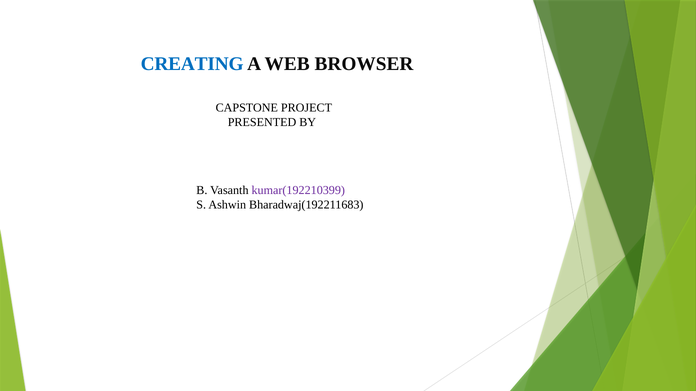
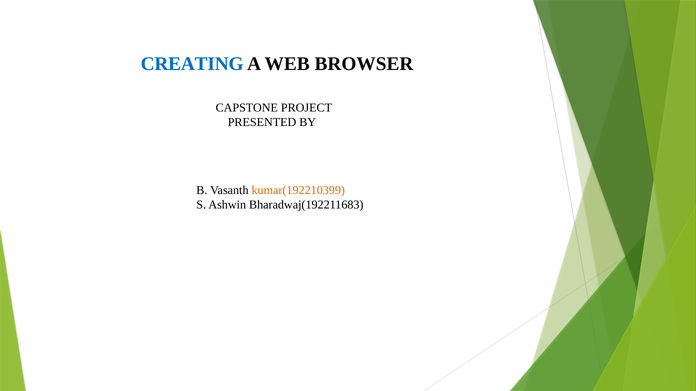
kumar(192210399 colour: purple -> orange (298, 191)
